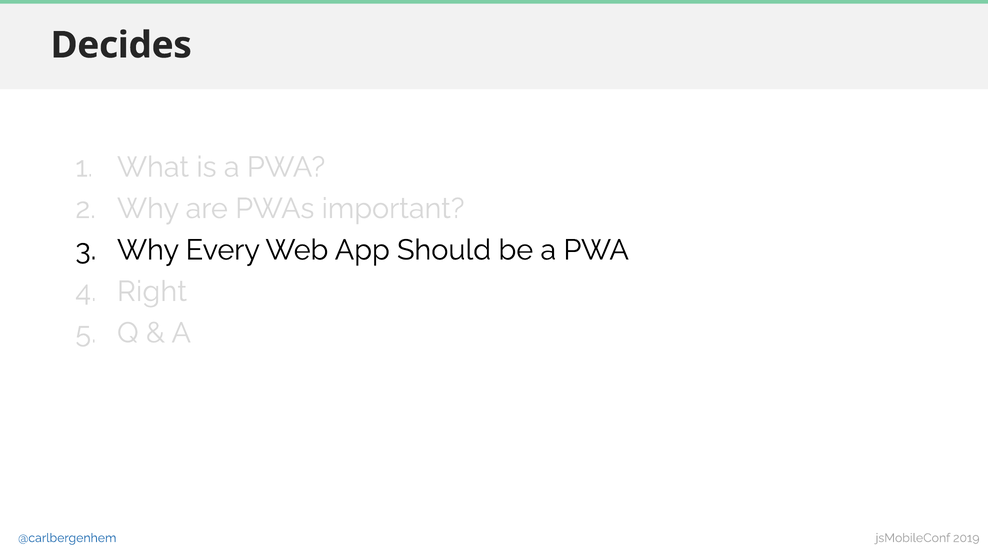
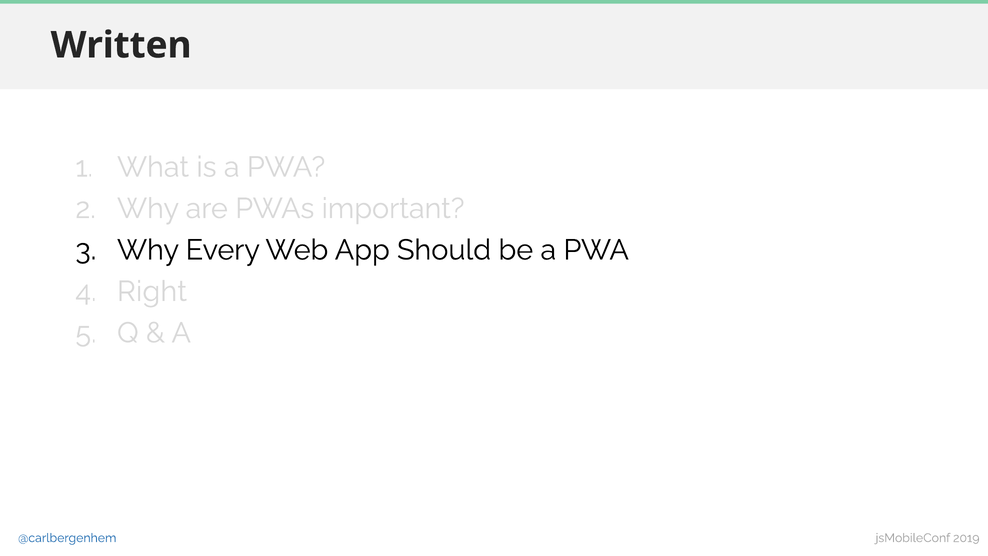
Decides: Decides -> Written (121, 45)
